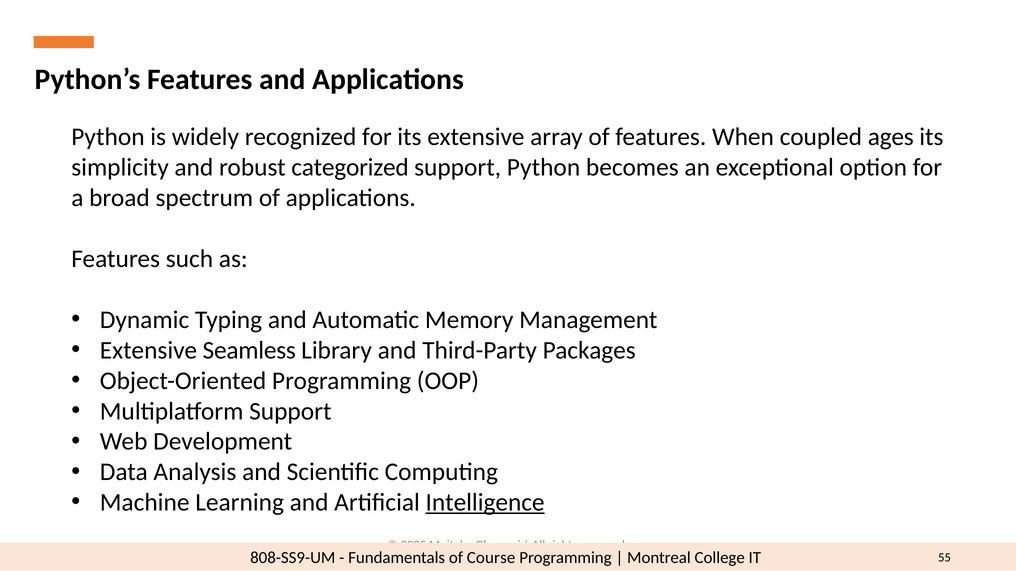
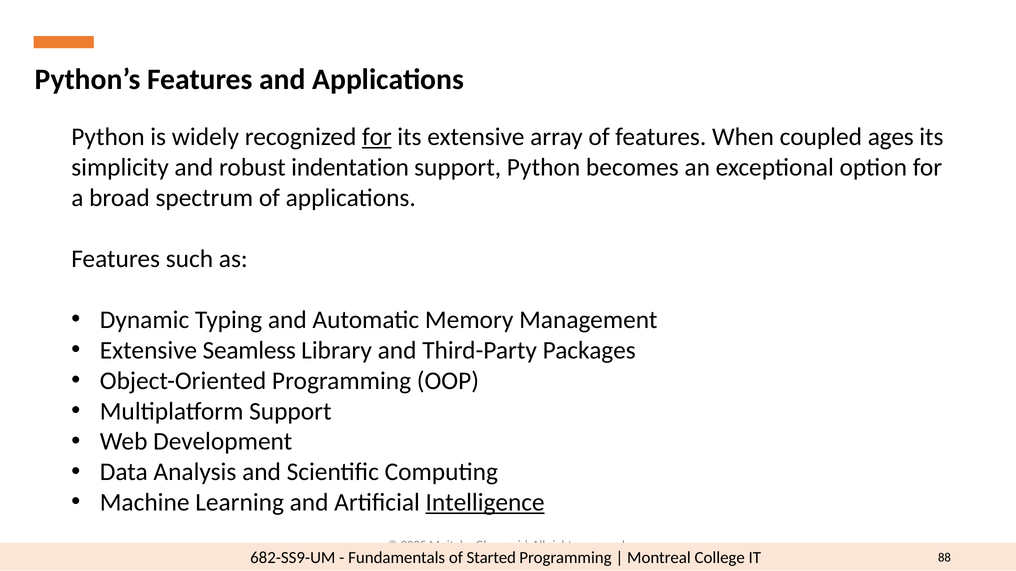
for underline: none -> present (377, 137)
categorized: categorized -> indentation (350, 168)
808-SS9-UM: 808-SS9-UM -> 682-SS9-UM (293, 558)
Course: Course -> Started (491, 558)
55: 55 -> 88 (944, 558)
